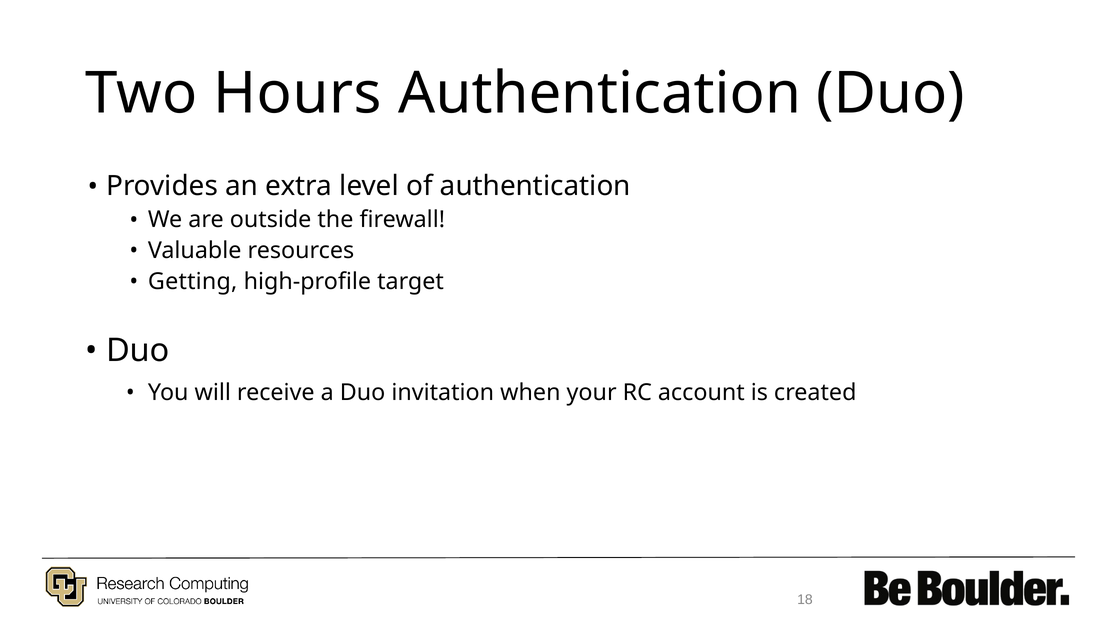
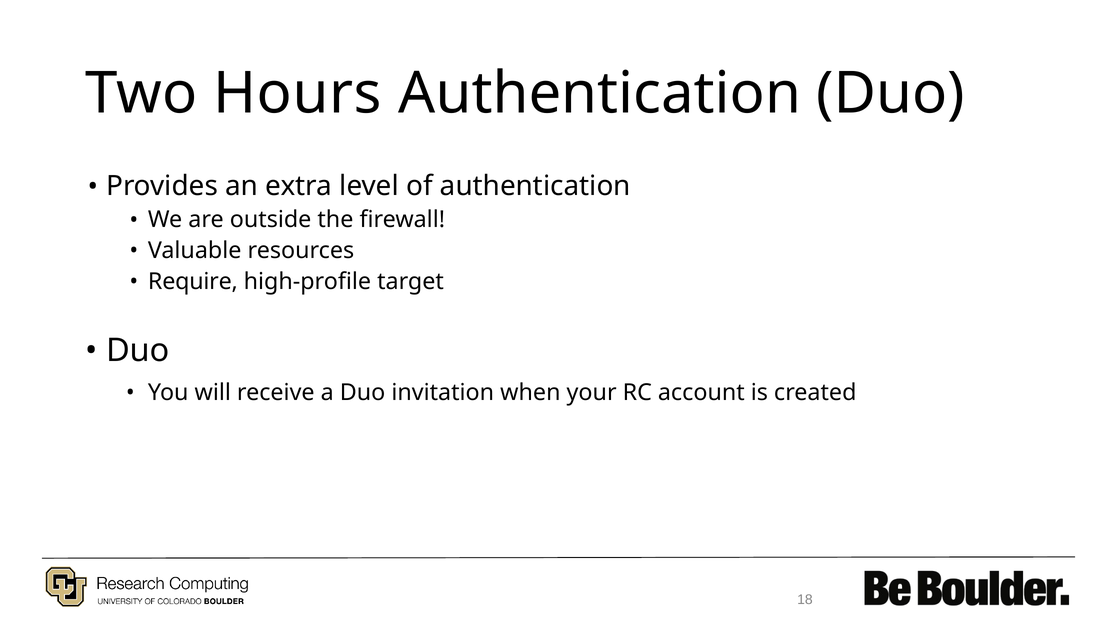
Getting: Getting -> Require (193, 282)
